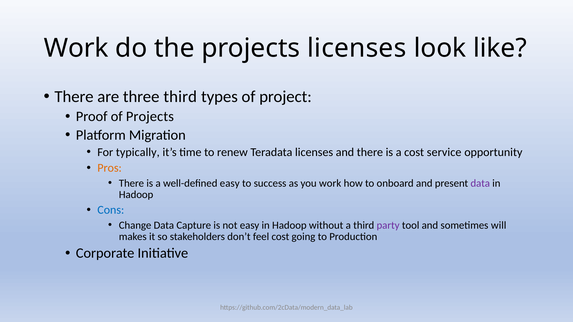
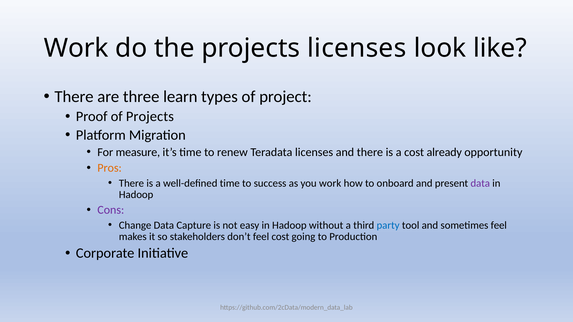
three third: third -> learn (180, 97)
typically: typically -> measure (138, 152)
service: service -> already (444, 152)
well-defined easy: easy -> time (230, 183)
Cons colour: blue -> purple (111, 210)
party colour: purple -> blue (388, 225)
sometimes will: will -> feel (499, 225)
